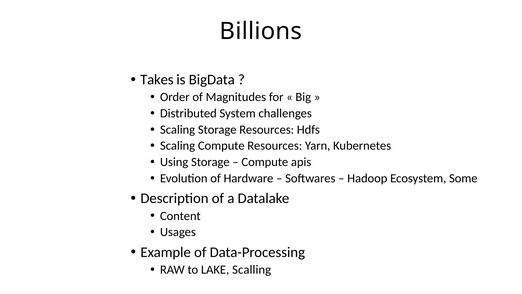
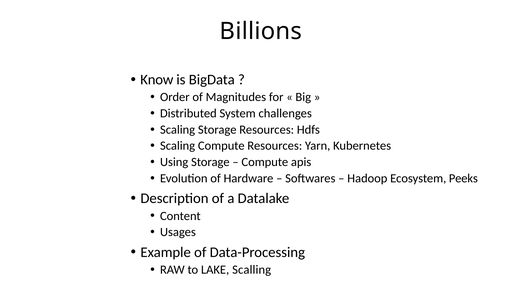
Takes: Takes -> Know (157, 80)
Some: Some -> Peeks (463, 178)
